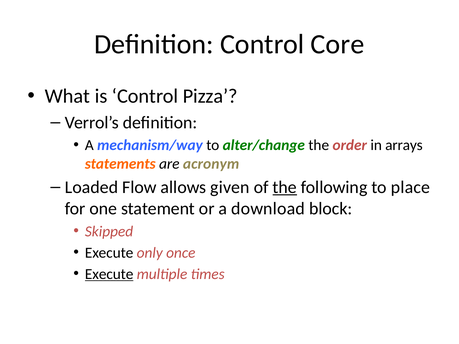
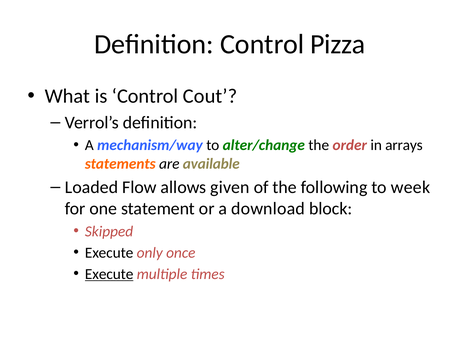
Core: Core -> Pizza (338, 44)
Pizza: Pizza -> Cout (210, 96)
acronym: acronym -> available (211, 164)
the underline: present -> none (285, 187)
place: place -> week (411, 187)
